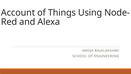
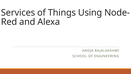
Account: Account -> Services (18, 13)
